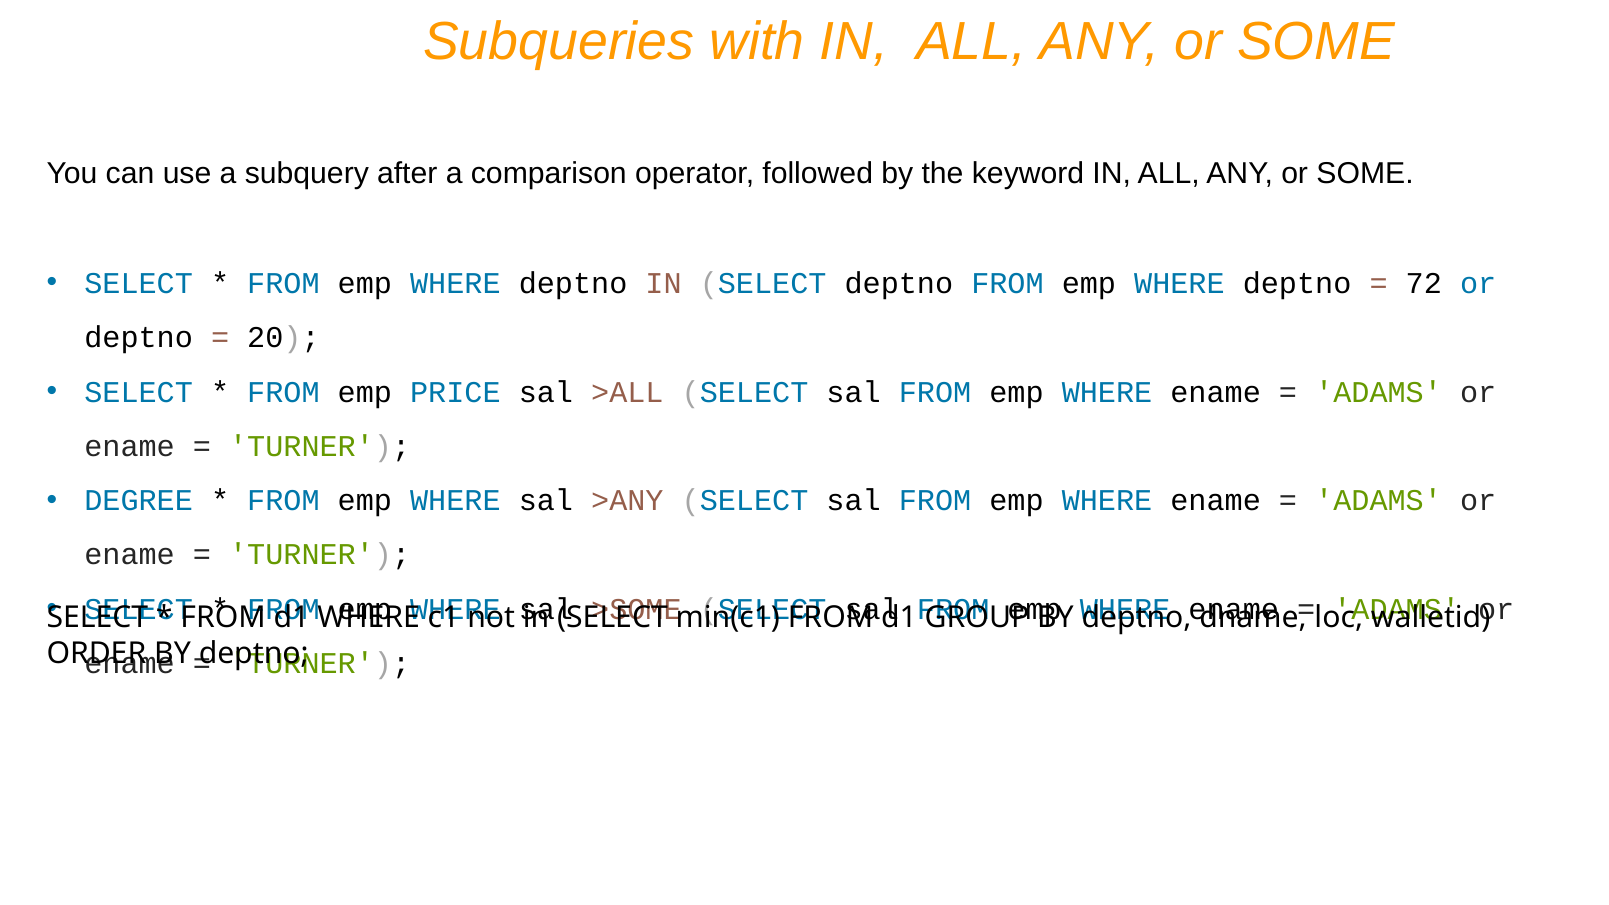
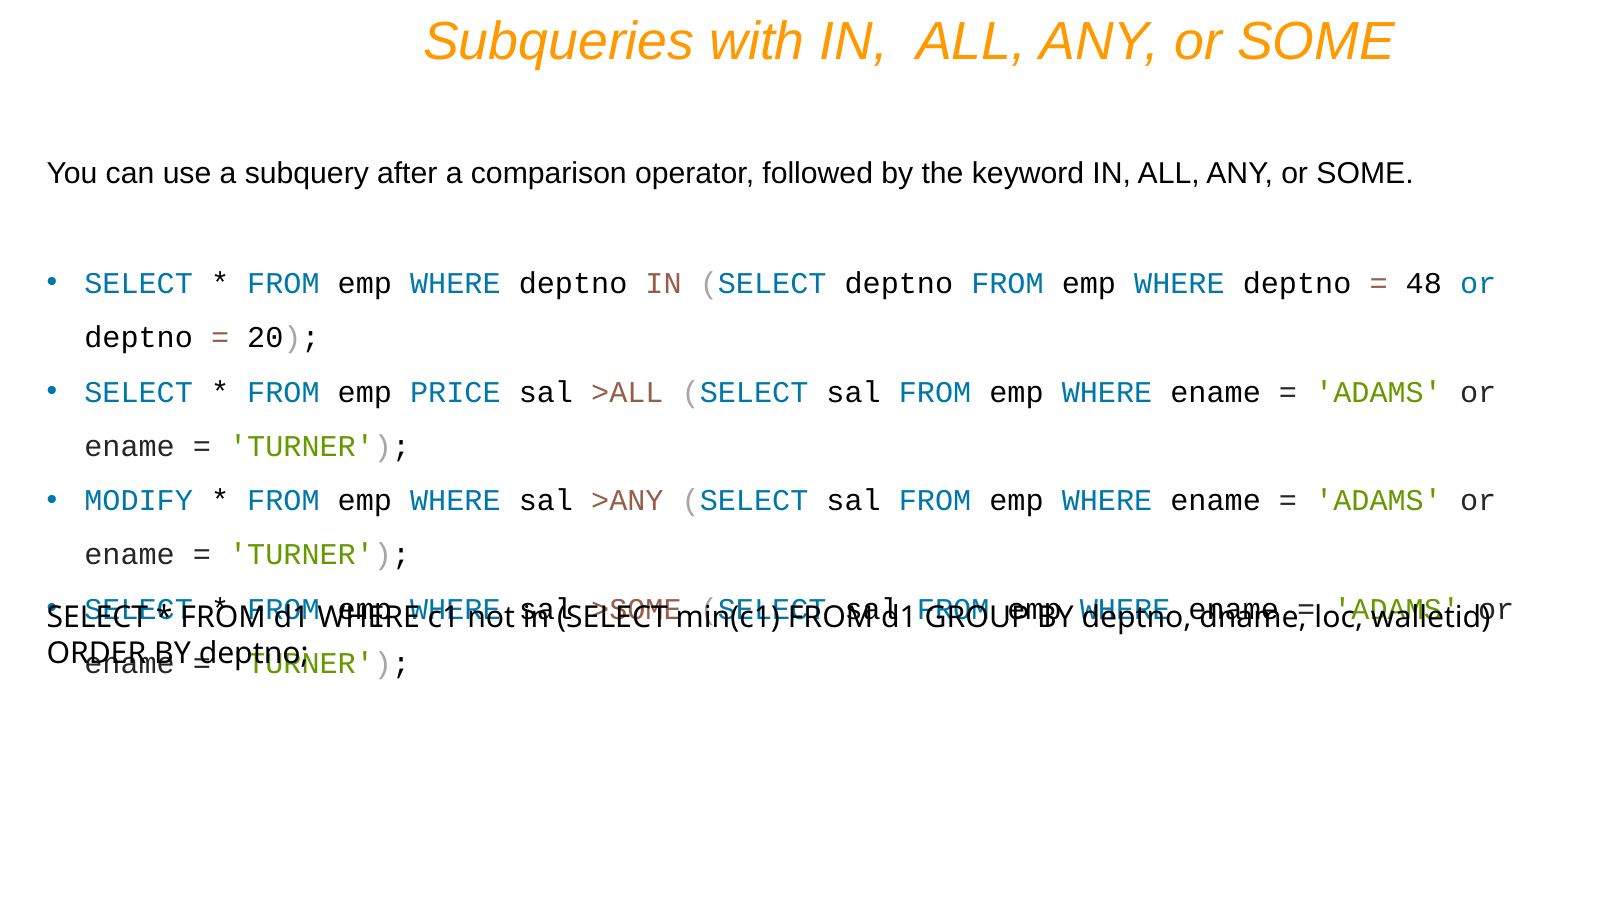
72: 72 -> 48 (1424, 284)
DEGREE: DEGREE -> MODIFY (139, 501)
